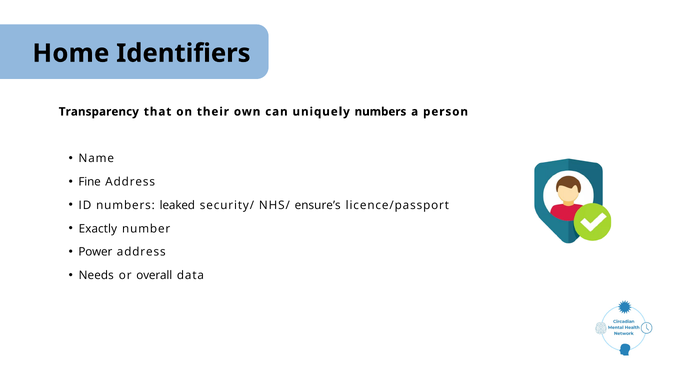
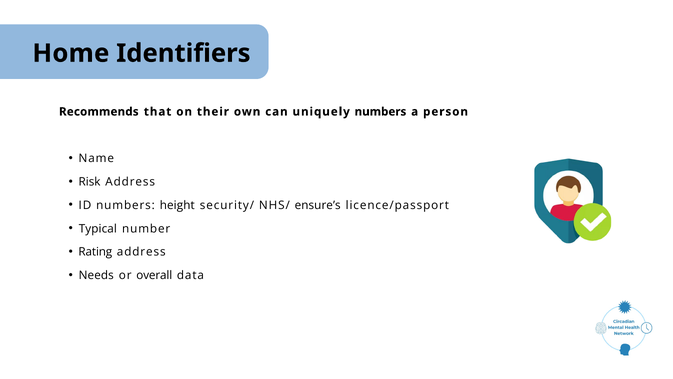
Transparency: Transparency -> Recommends (99, 112)
Fine: Fine -> Risk (90, 182)
leaked: leaked -> height (177, 205)
Exactly: Exactly -> Typical (98, 228)
Power: Power -> Rating (95, 252)
